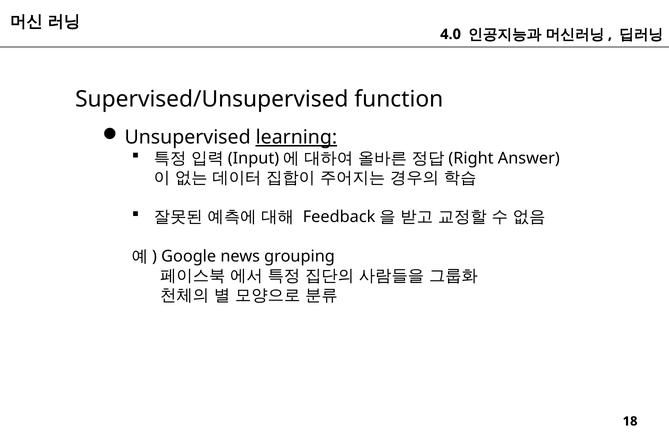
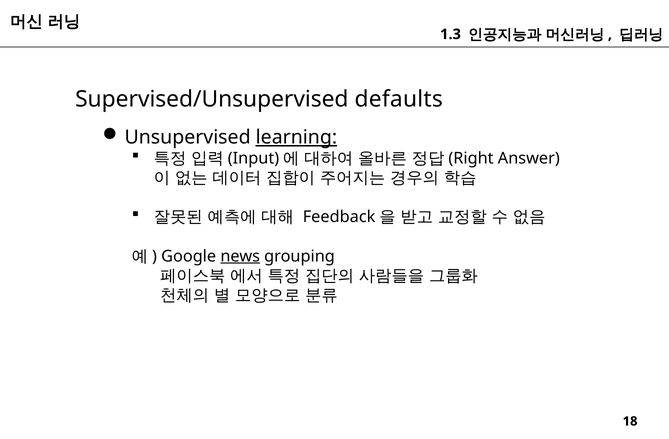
4.0: 4.0 -> 1.3 (451, 34)
function: function -> defaults (399, 99)
news underline: none -> present (240, 256)
